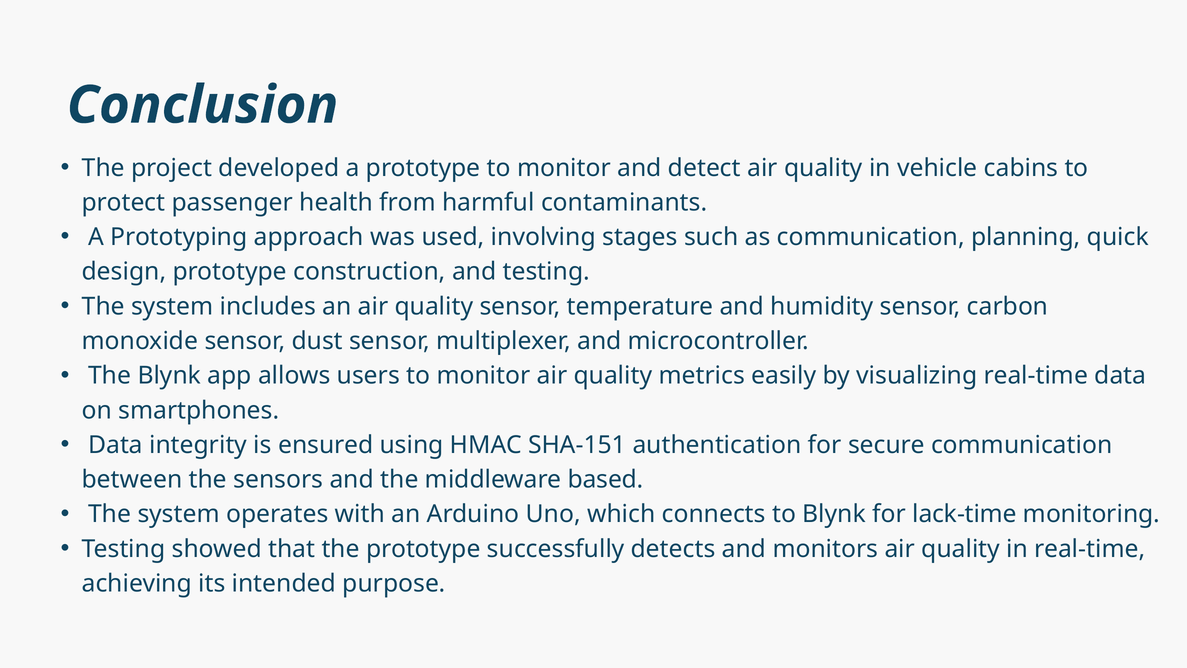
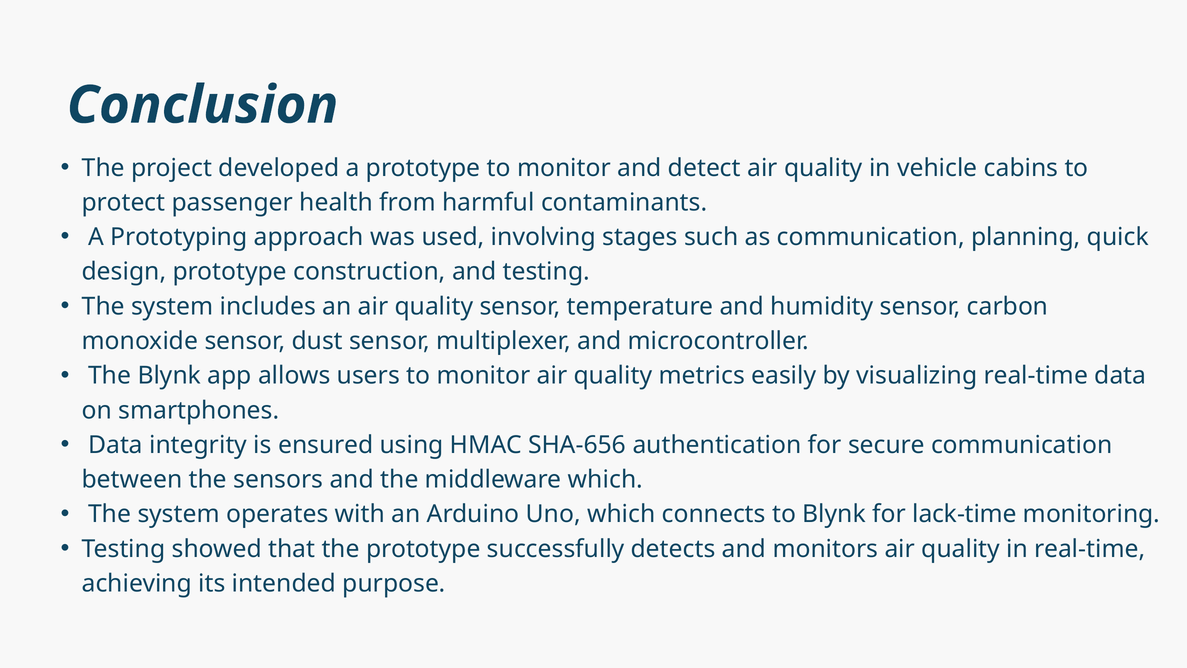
SHA-151: SHA-151 -> SHA-656 (577, 445)
middleware based: based -> which (605, 479)
